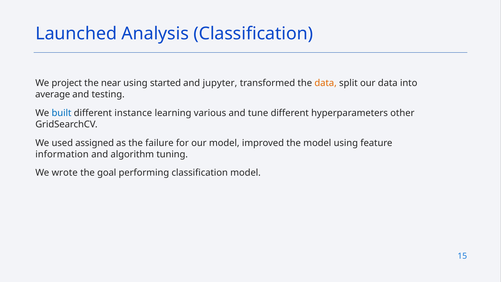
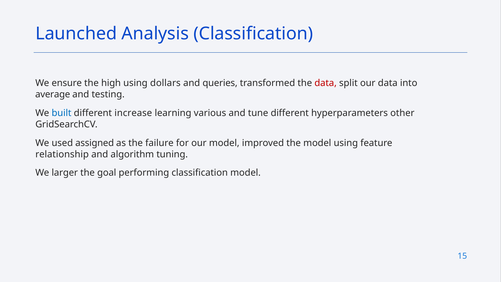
project: project -> ensure (67, 83)
near: near -> high (111, 83)
started: started -> dollars (165, 83)
jupyter: jupyter -> queries (220, 83)
data colour: orange -> red (326, 83)
instance: instance -> increase (133, 113)
information: information -> relationship (62, 154)
wrote: wrote -> larger (65, 173)
